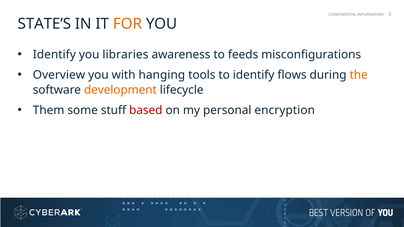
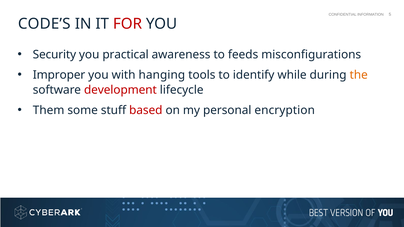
STATE’S: STATE’S -> CODE’S (44, 24)
FOR colour: orange -> red (127, 24)
Identify: Identify -> Security (54, 55)
libraries: libraries -> practical (126, 55)
Overview: Overview -> Improper (59, 75)
flows: flows -> while (292, 75)
development colour: orange -> red (120, 90)
